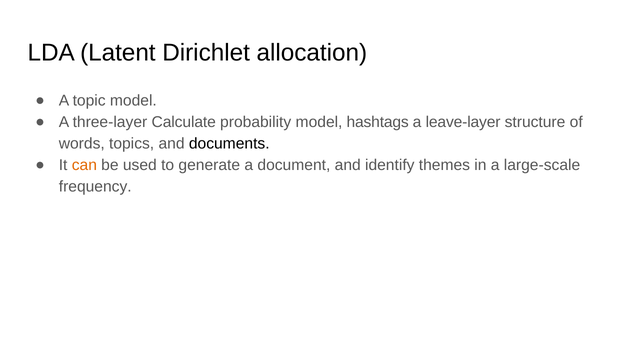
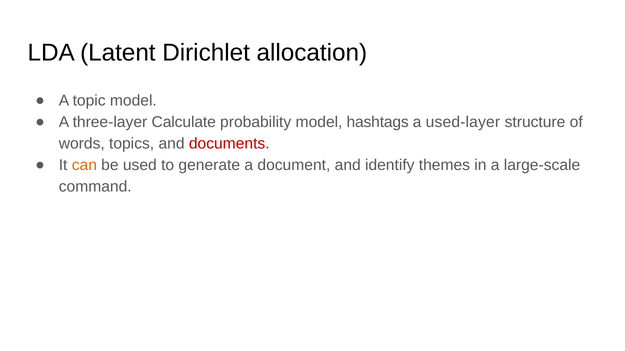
leave-layer: leave-layer -> used-layer (463, 122)
documents colour: black -> red (229, 144)
frequency: frequency -> command (95, 187)
